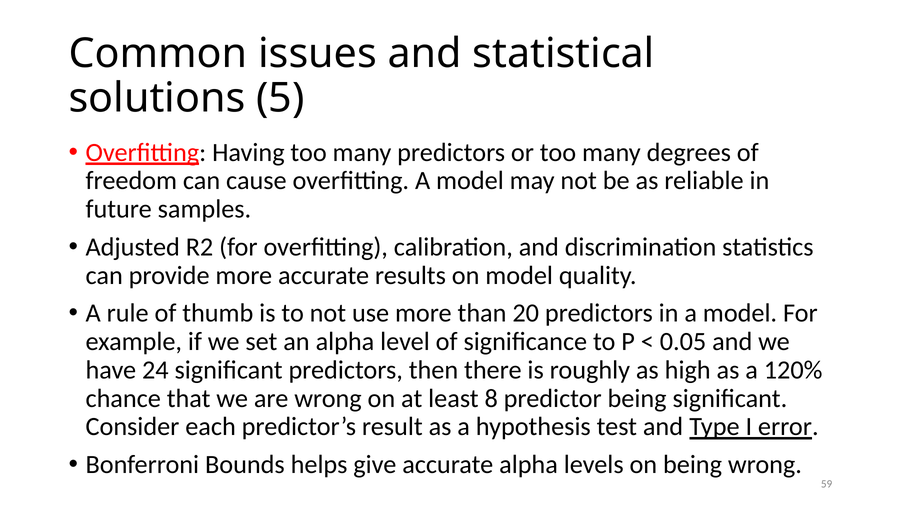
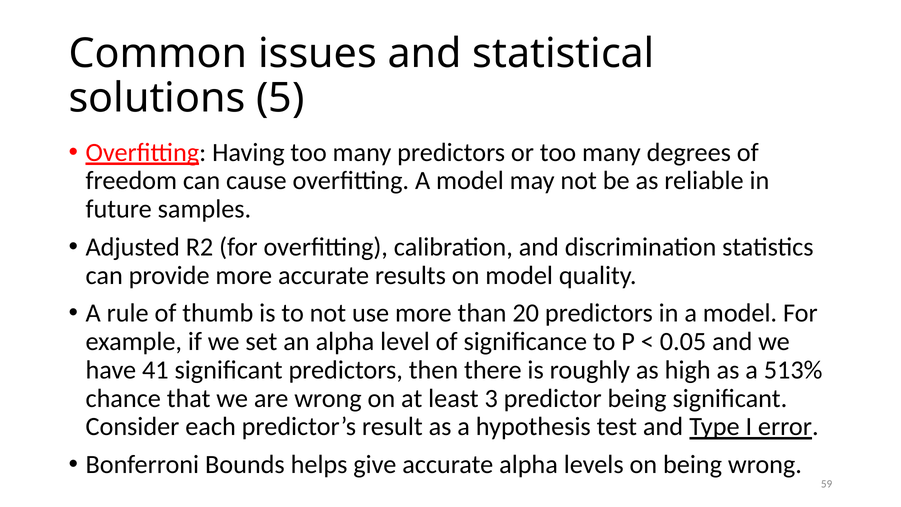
24: 24 -> 41 (155, 370)
120%: 120% -> 513% (793, 370)
8: 8 -> 3 (491, 398)
